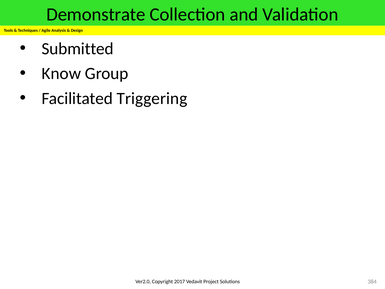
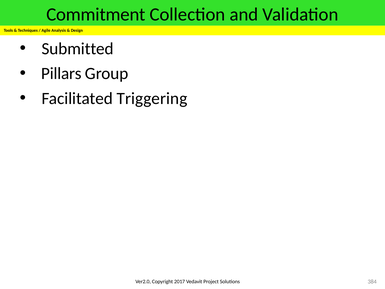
Demonstrate: Demonstrate -> Commitment (96, 14)
Know: Know -> Pillars (61, 73)
